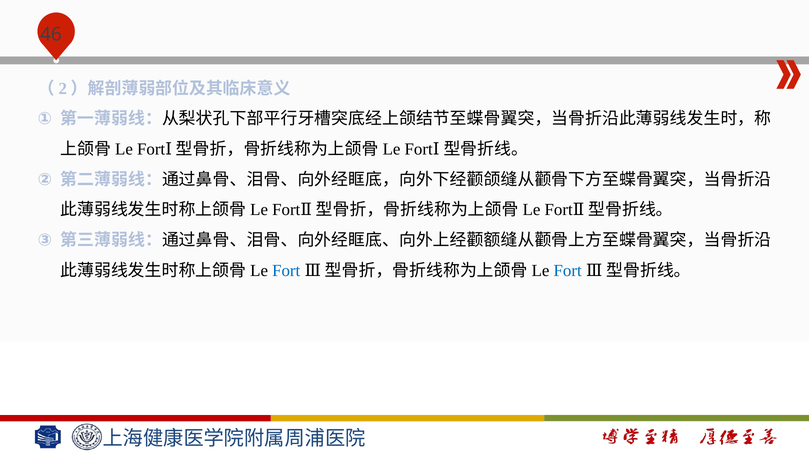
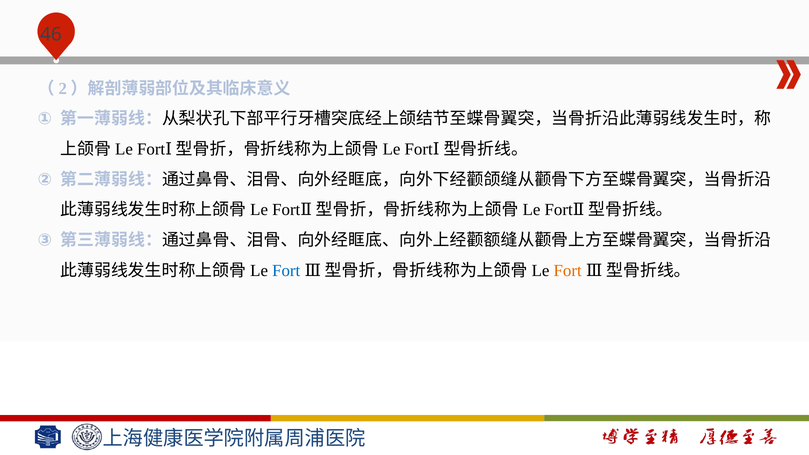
Fort colour: blue -> orange (568, 271)
